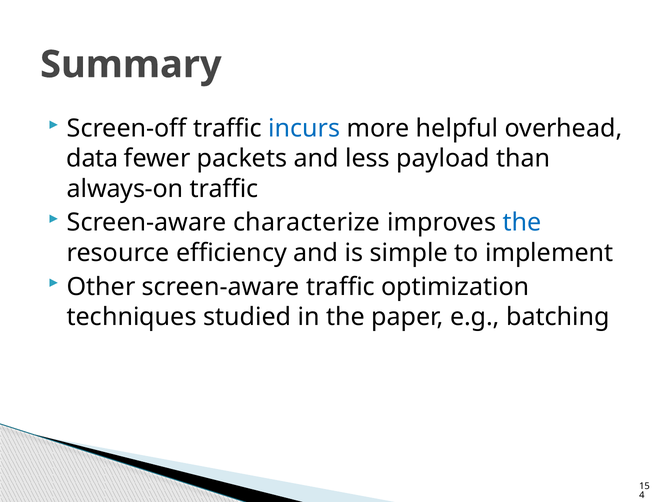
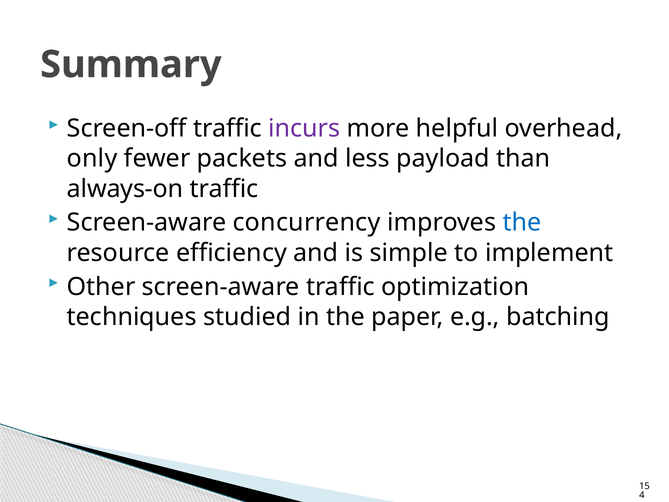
incurs colour: blue -> purple (304, 128)
data: data -> only (92, 159)
characterize: characterize -> concurrency (307, 223)
